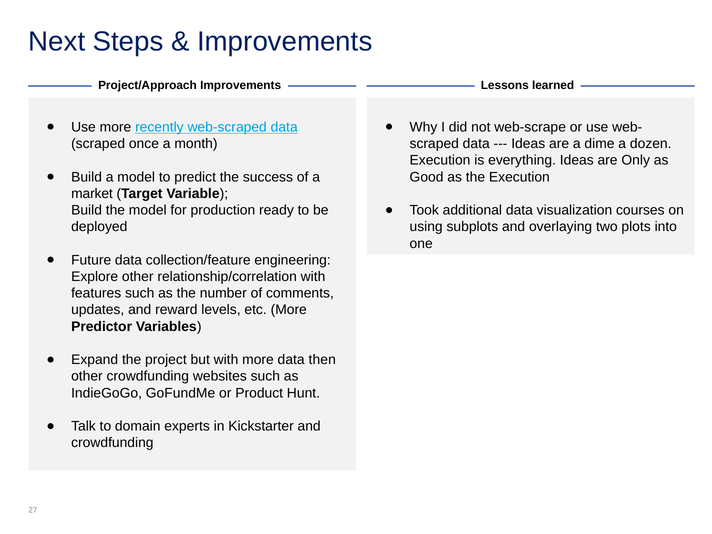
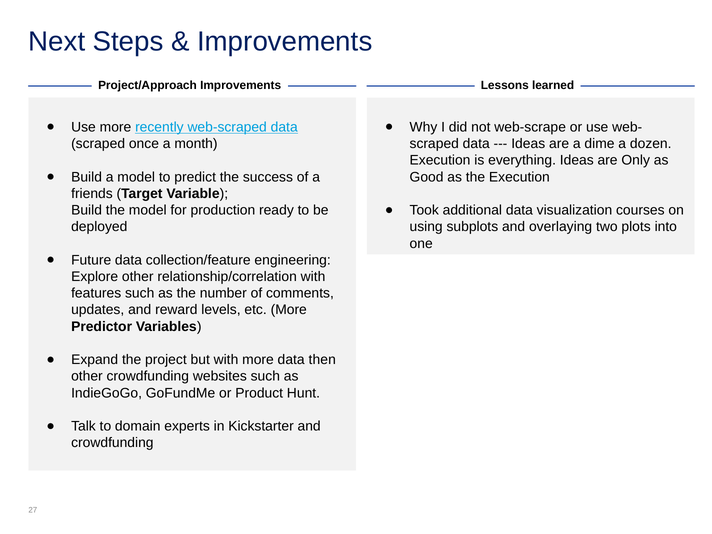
market: market -> friends (92, 194)
